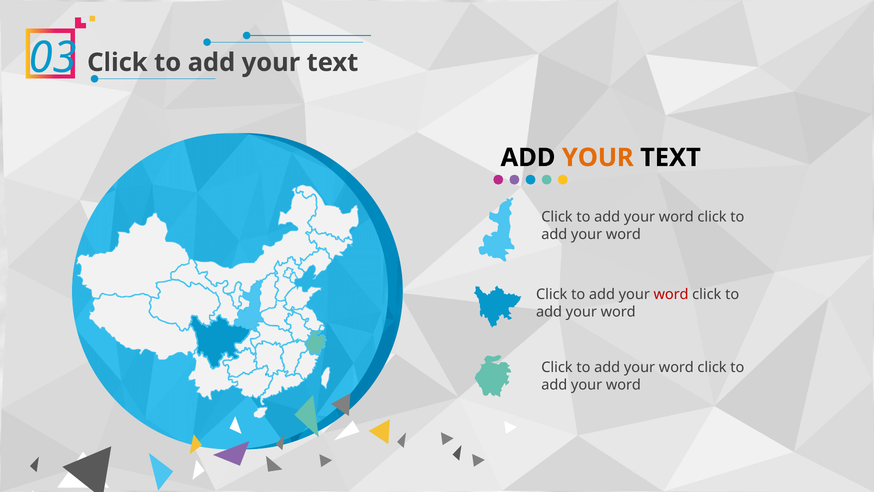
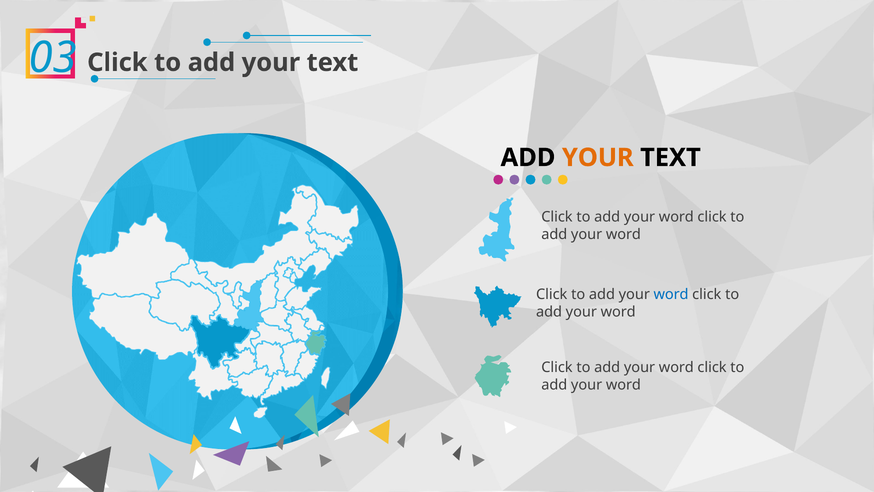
word colour: red -> blue (671, 294)
